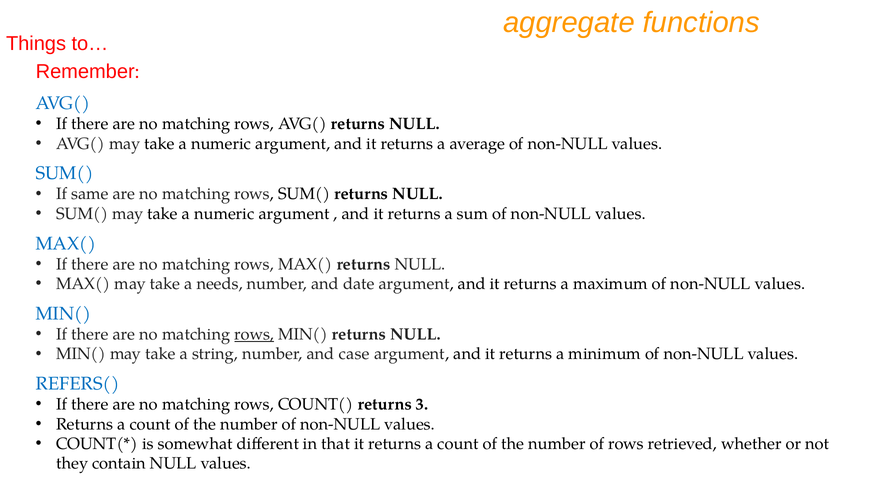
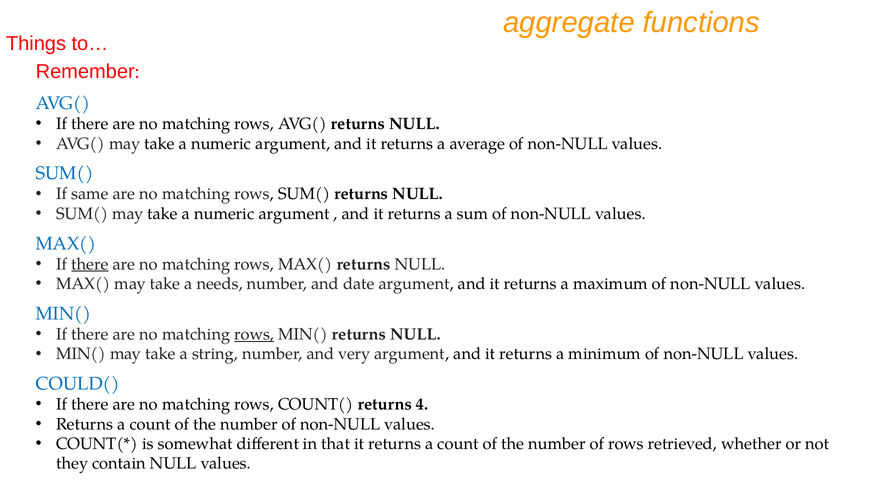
there underline: none -> present (90, 264)
case: case -> very (354, 354)
REFERS(: REFERS( -> COULD( (78, 383)
3: 3 -> 4 (422, 404)
